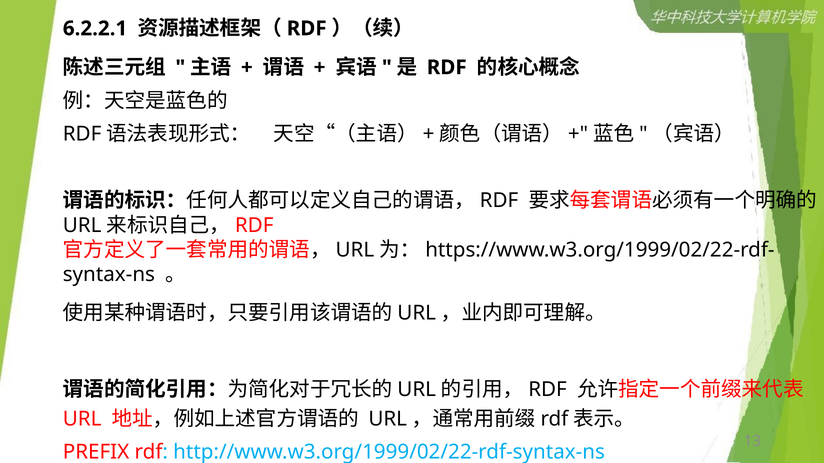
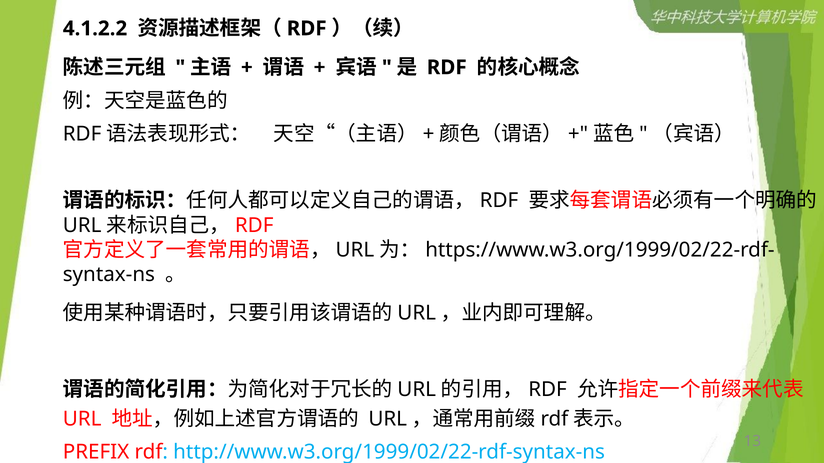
6.2.2.1: 6.2.2.1 -> 4.1.2.2 (95, 29)
